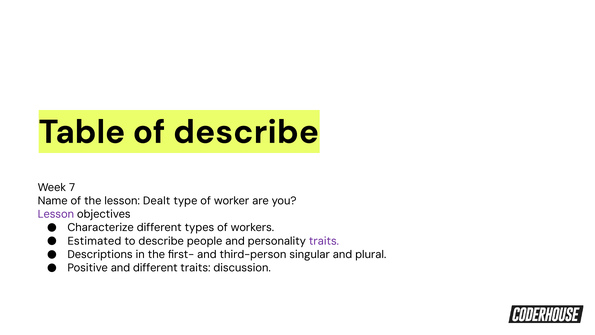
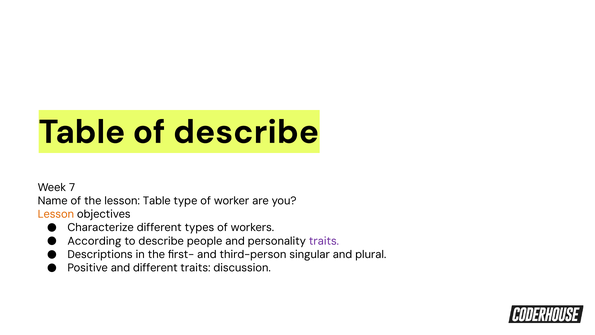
lesson Dealt: Dealt -> Table (157, 201)
Lesson colour: purple -> orange (56, 214)
Estimated: Estimated -> According (94, 241)
